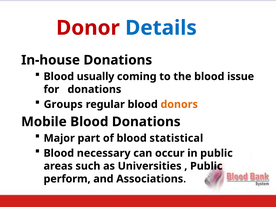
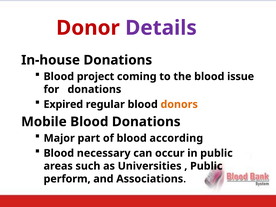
Details colour: blue -> purple (161, 28)
usually: usually -> project (96, 77)
Groups: Groups -> Expired (63, 104)
statistical: statistical -> according (176, 138)
